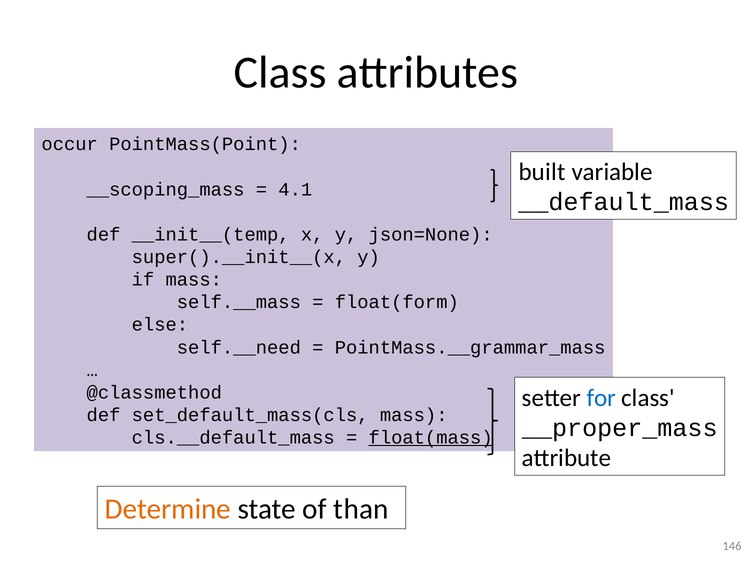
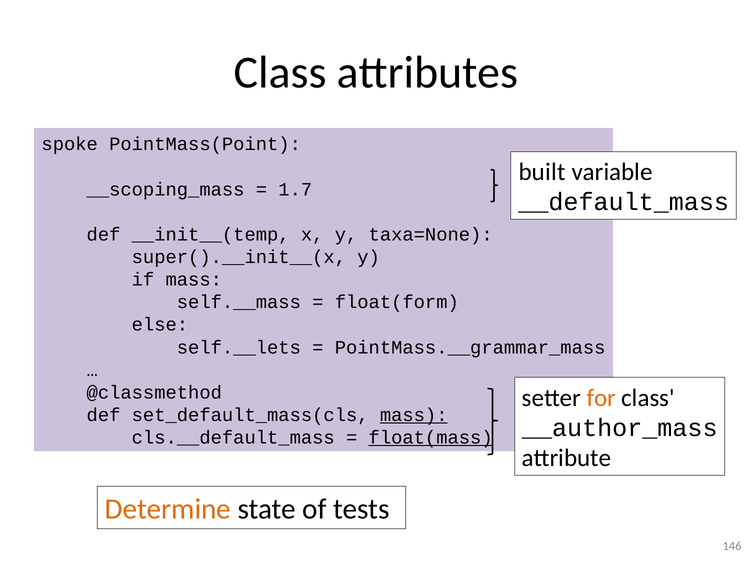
occur: occur -> spoke (70, 144)
4.1: 4.1 -> 1.7 (295, 189)
json=None: json=None -> taxa=None (431, 235)
self.__need: self.__need -> self.__lets (239, 347)
for colour: blue -> orange (601, 398)
mass underline: none -> present (414, 415)
__proper_mass: __proper_mass -> __author_mass (620, 428)
than: than -> tests (361, 509)
